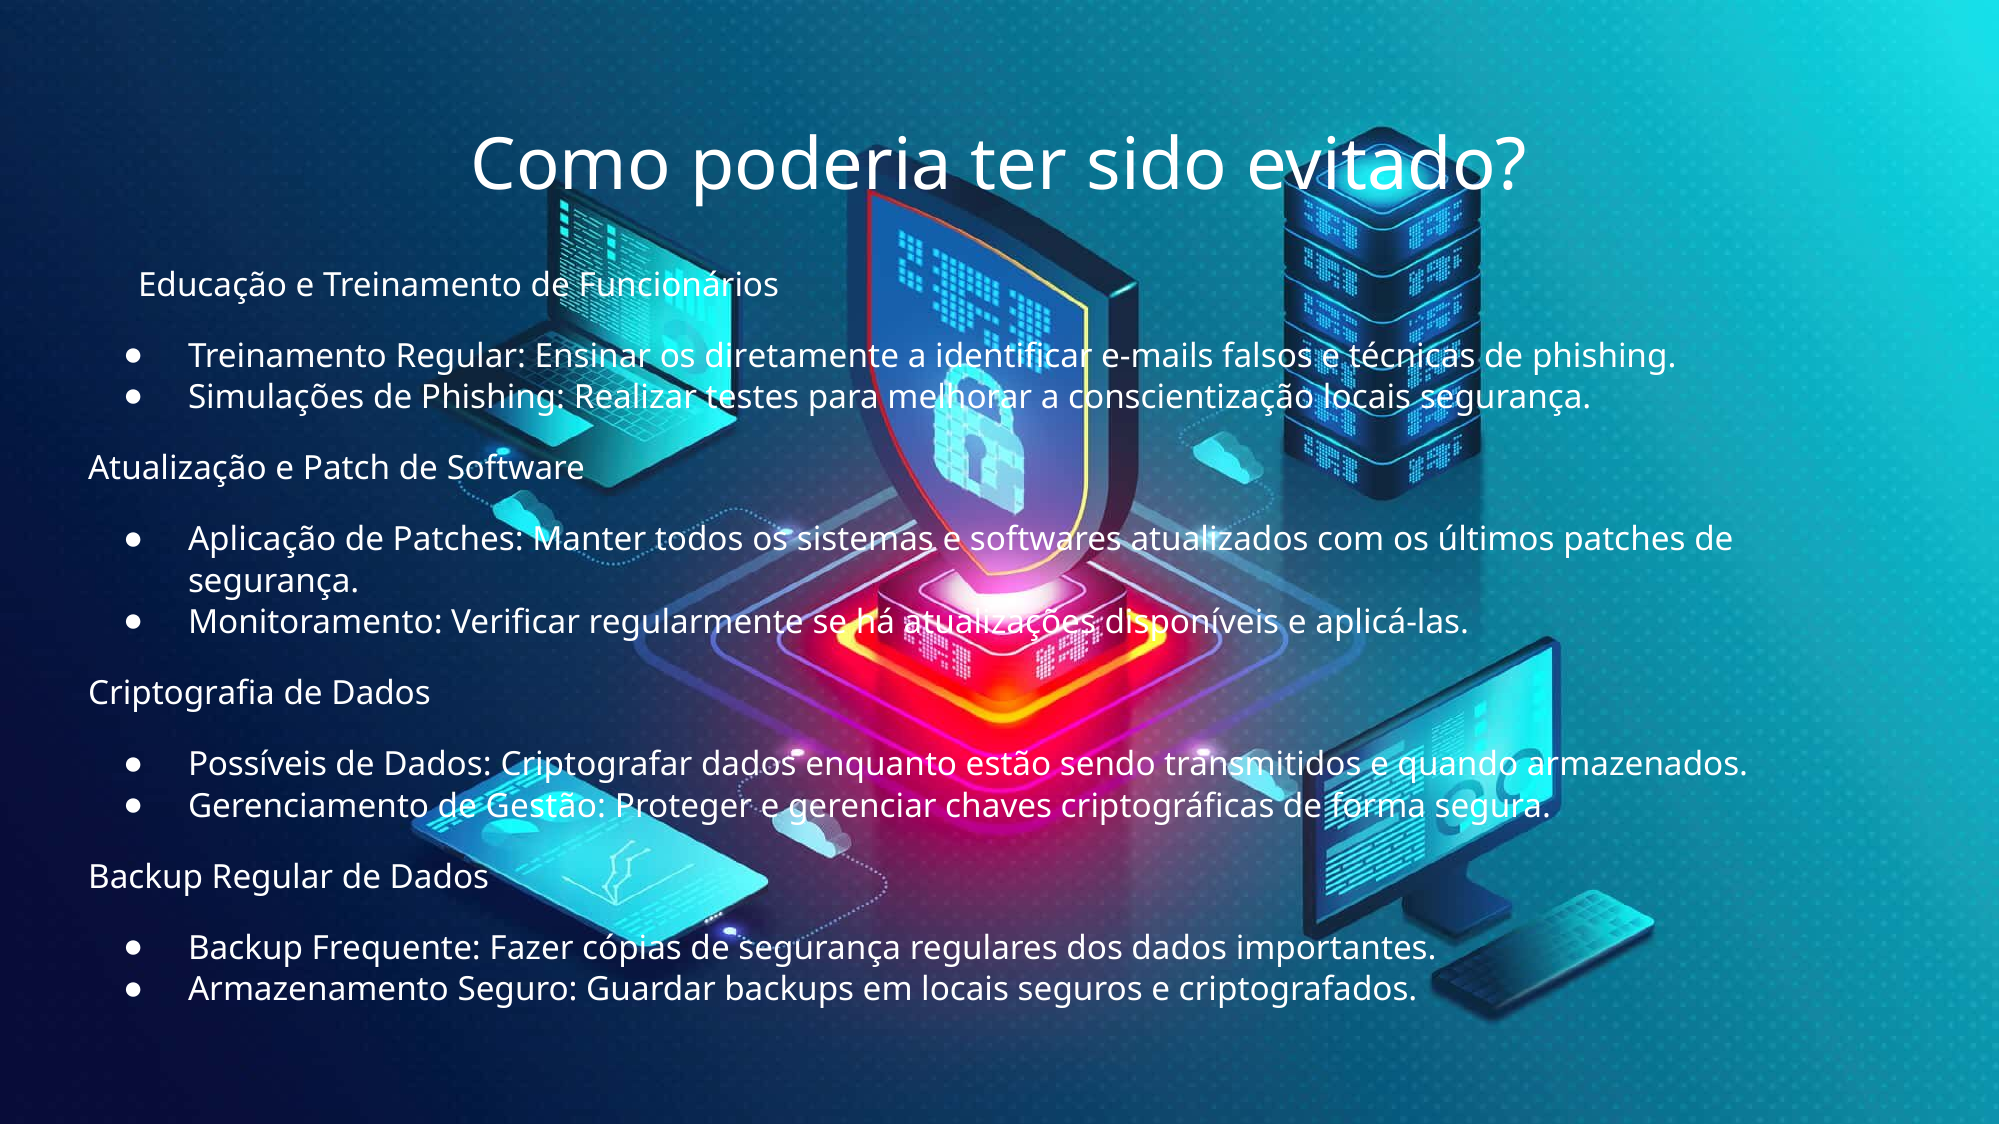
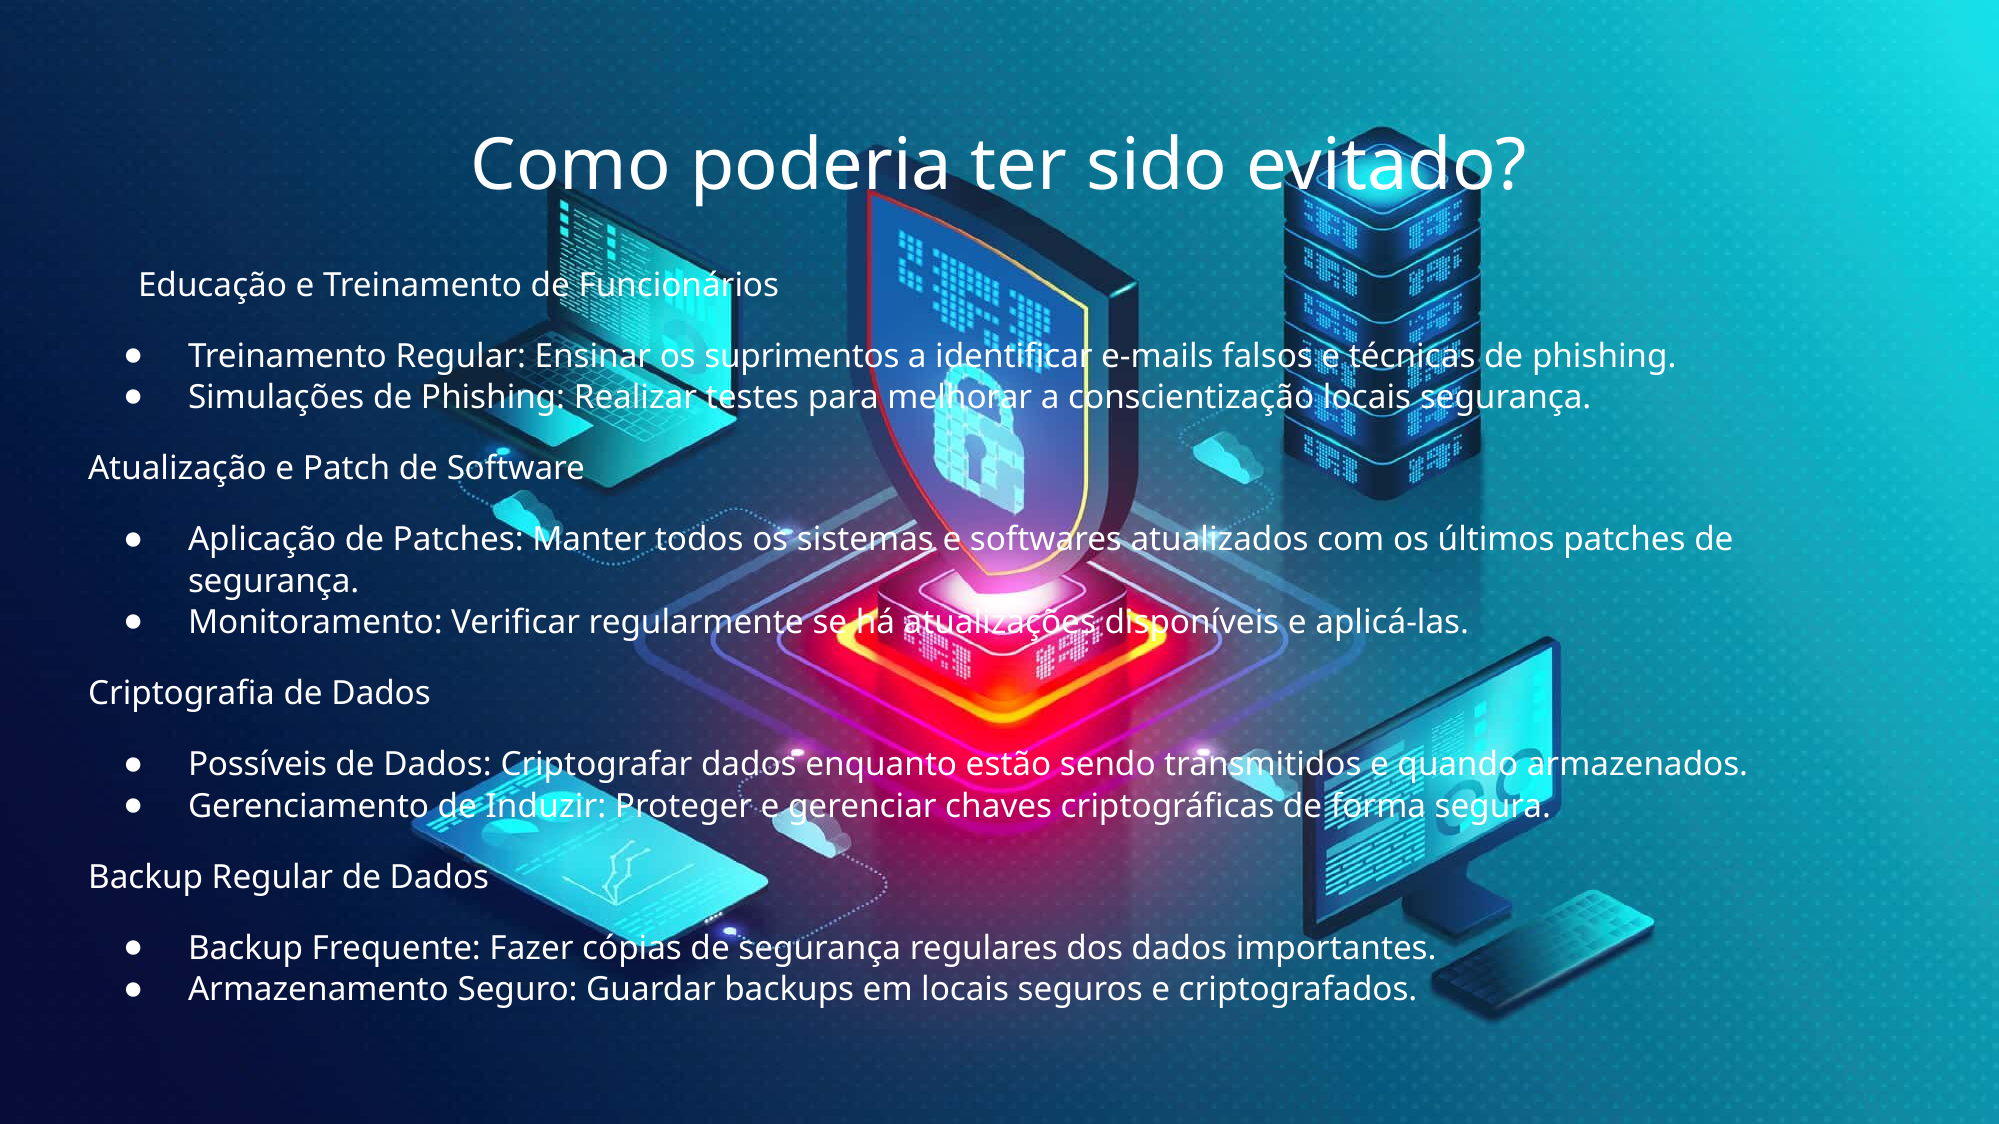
diretamente: diretamente -> suprimentos (802, 356)
Gestão: Gestão -> Induzir (546, 807)
